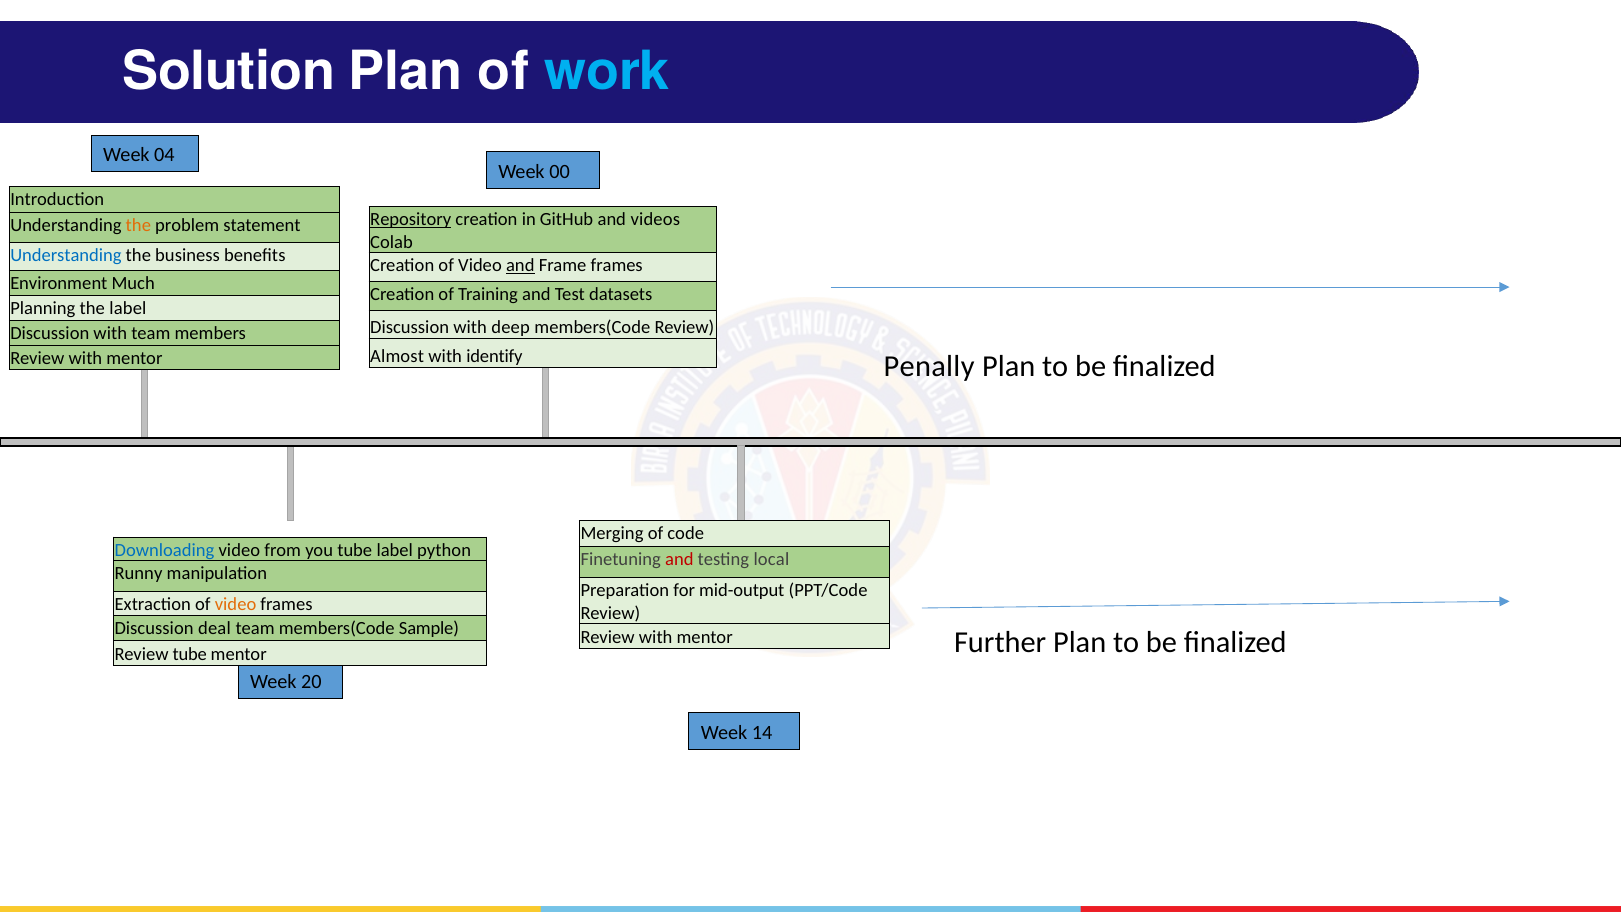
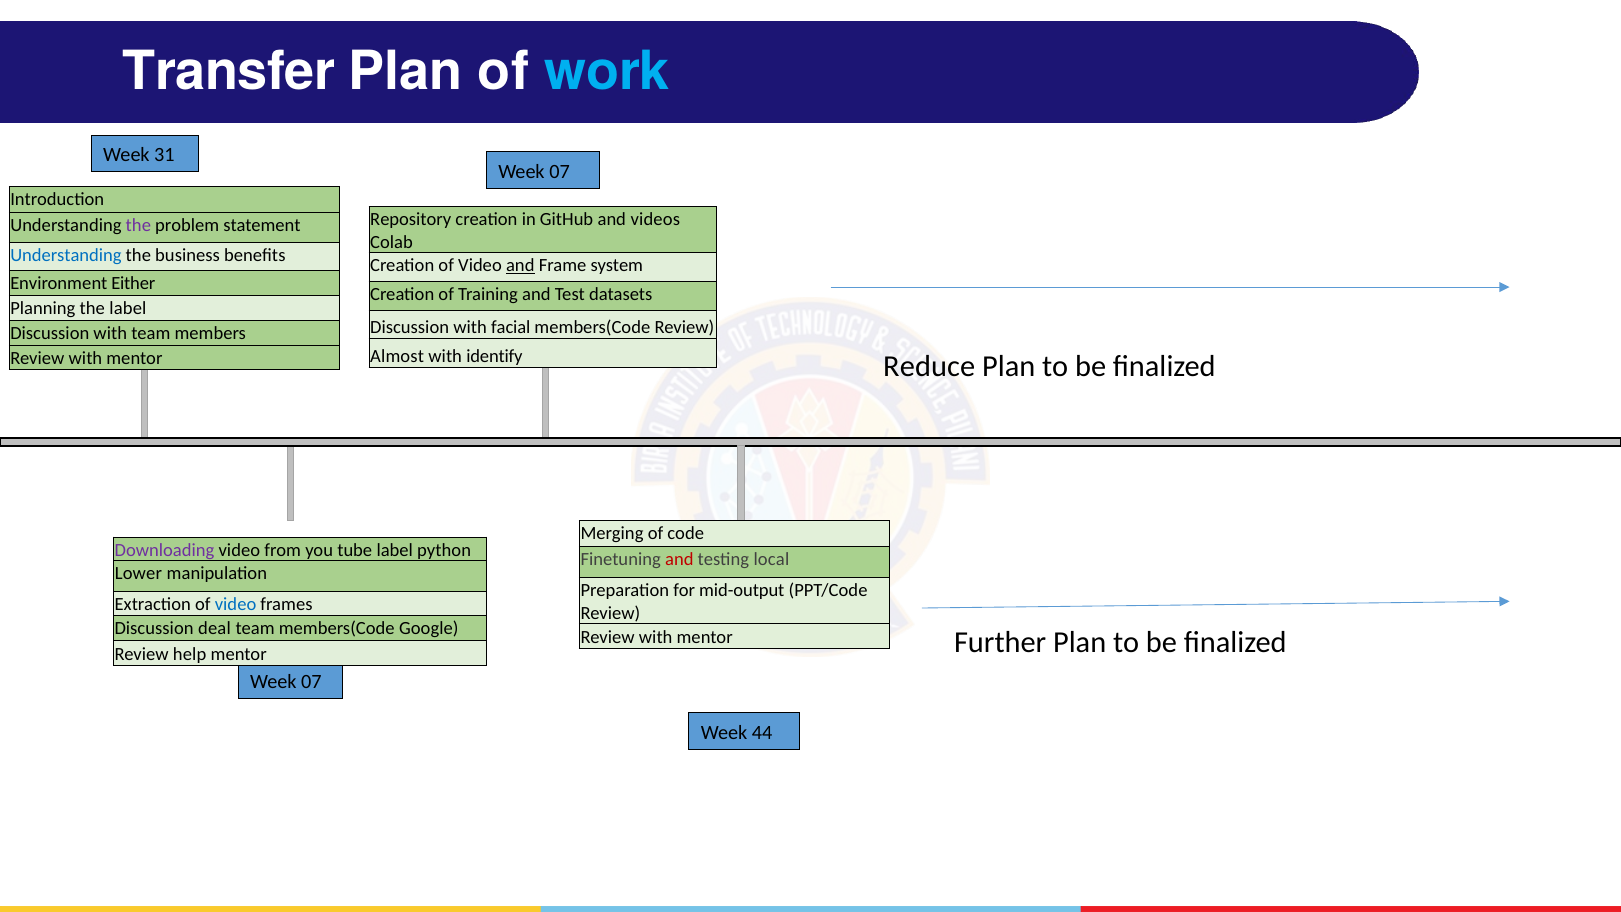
Solution: Solution -> Transfer (229, 72)
04: 04 -> 31 (164, 155)
00: 00 -> 07 (560, 171)
Repository underline: present -> none (411, 220)
the colour: orange -> purple (138, 225)
Frame frames: frames -> system (617, 265)
Much: Much -> Either (133, 283)
deep: deep -> facial (511, 328)
Penally: Penally -> Reduce (929, 366)
Downloading colour: blue -> purple (165, 550)
Runny: Runny -> Lower (138, 574)
video colour: orange -> blue (236, 604)
Sample: Sample -> Google (429, 628)
Review tube: tube -> help (190, 654)
20: 20 -> 07 (311, 682)
14: 14 -> 44 (762, 732)
